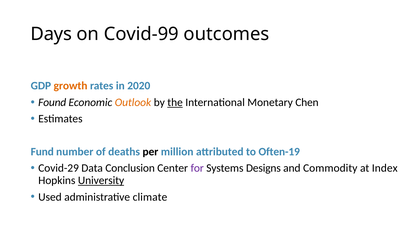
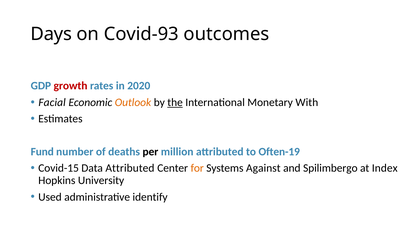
Covid-99: Covid-99 -> Covid-93 (141, 34)
growth colour: orange -> red (71, 86)
Found: Found -> Facial (52, 102)
Chen: Chen -> With (307, 102)
Covid-29: Covid-29 -> Covid-15 (59, 168)
Data Conclusion: Conclusion -> Attributed (130, 168)
for colour: purple -> orange (197, 168)
Designs: Designs -> Against (263, 168)
Commodity: Commodity -> Spilimbergo (330, 168)
University underline: present -> none (101, 180)
climate: climate -> identify (150, 197)
